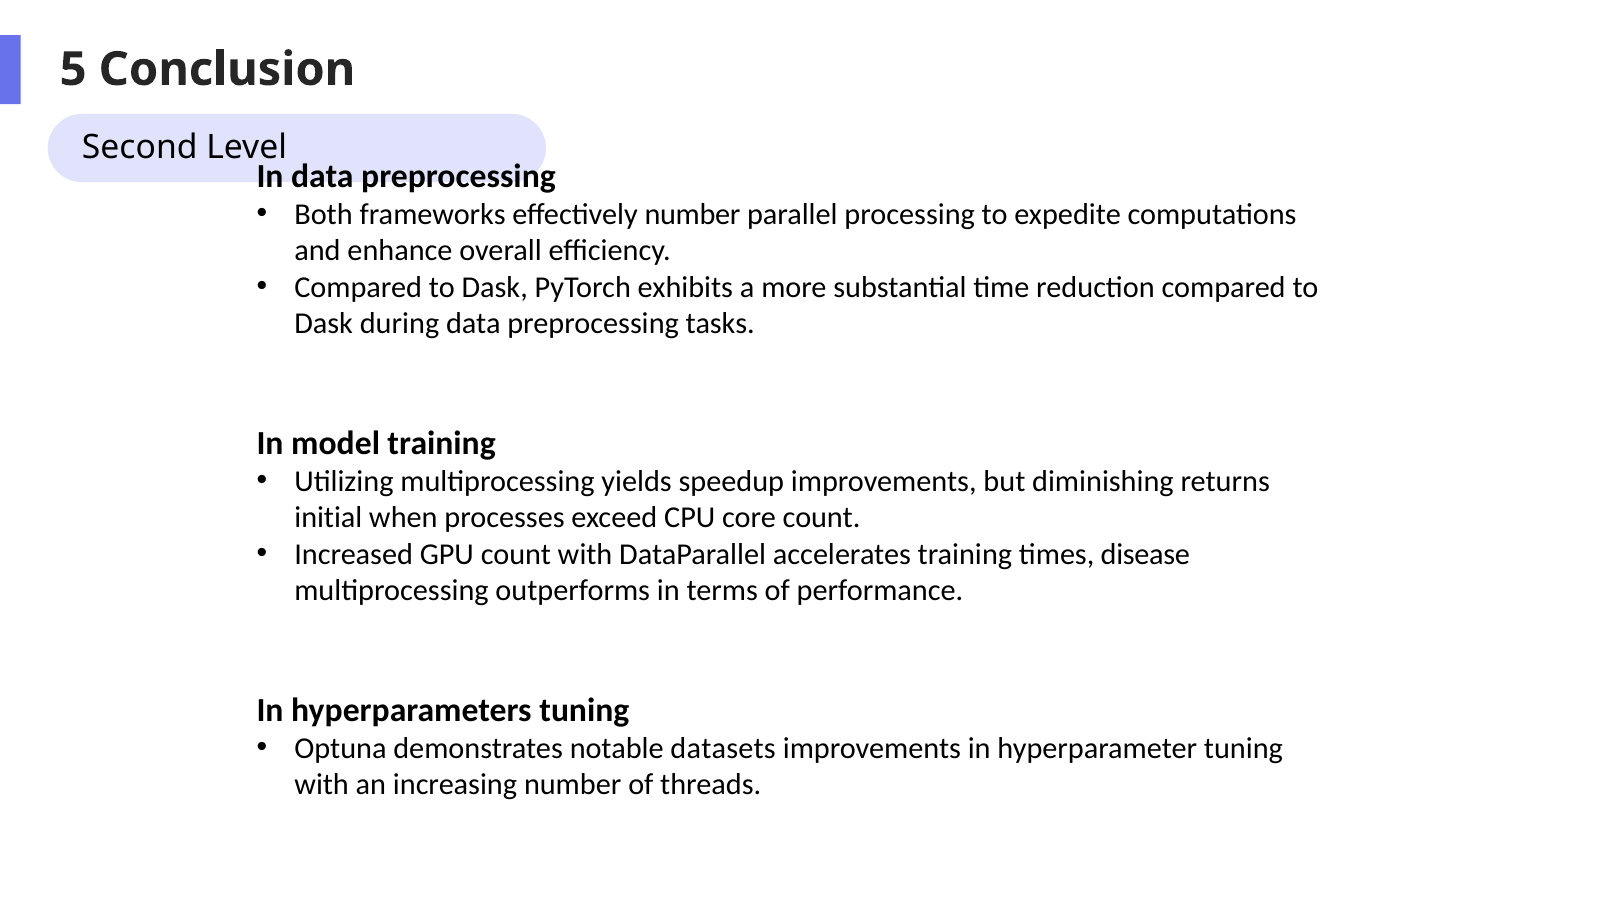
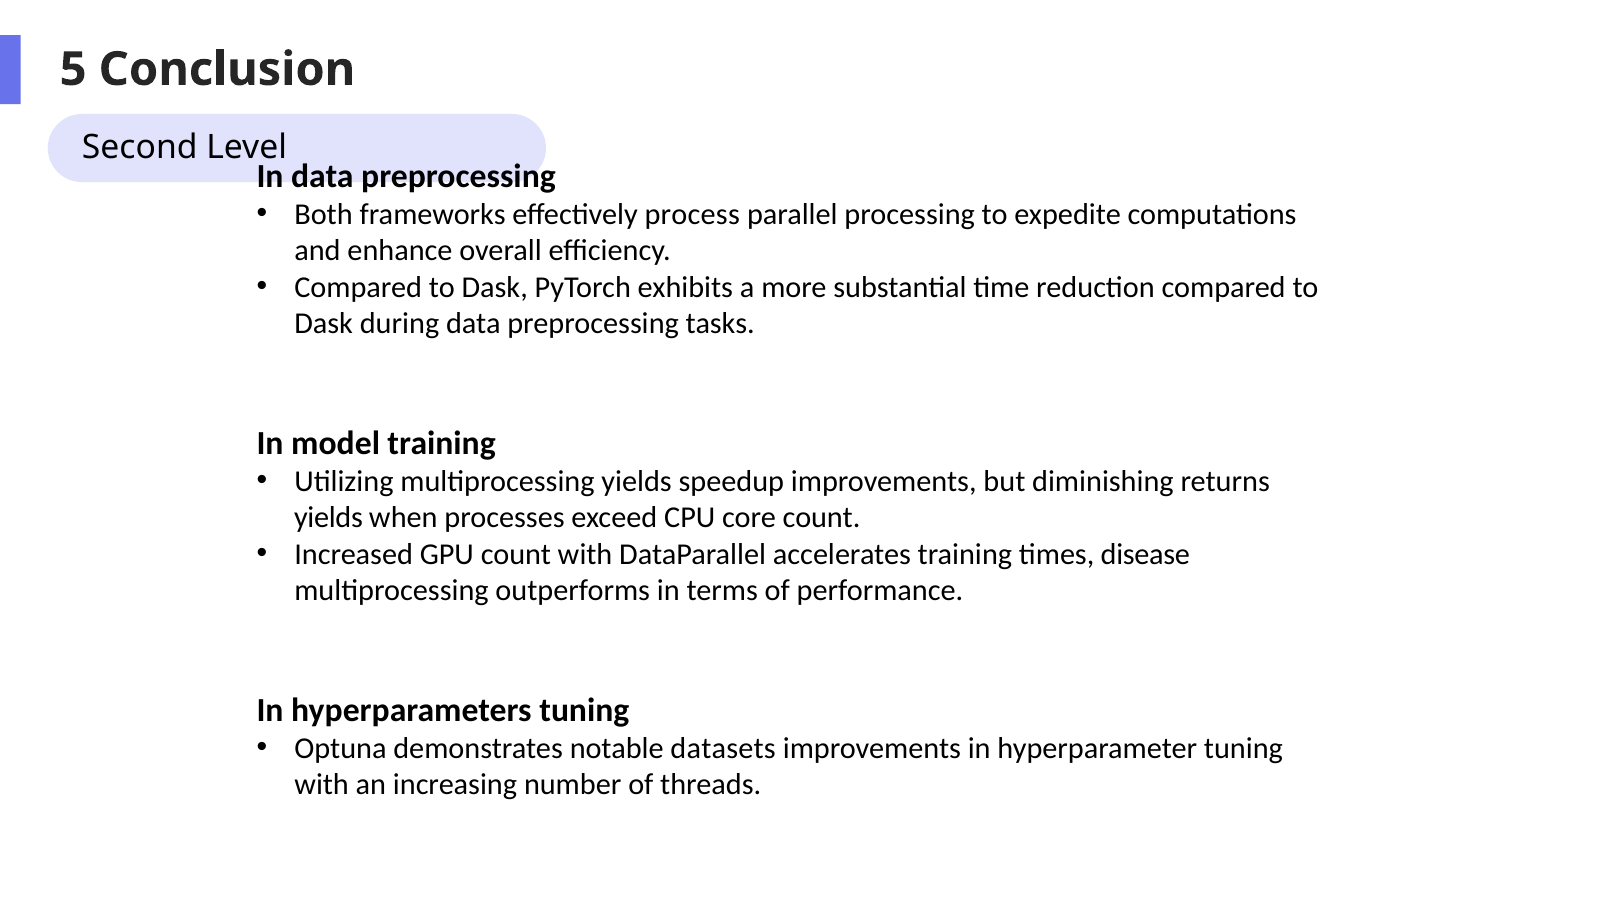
effectively number: number -> process (692, 215)
initial: initial -> yields (328, 518)
